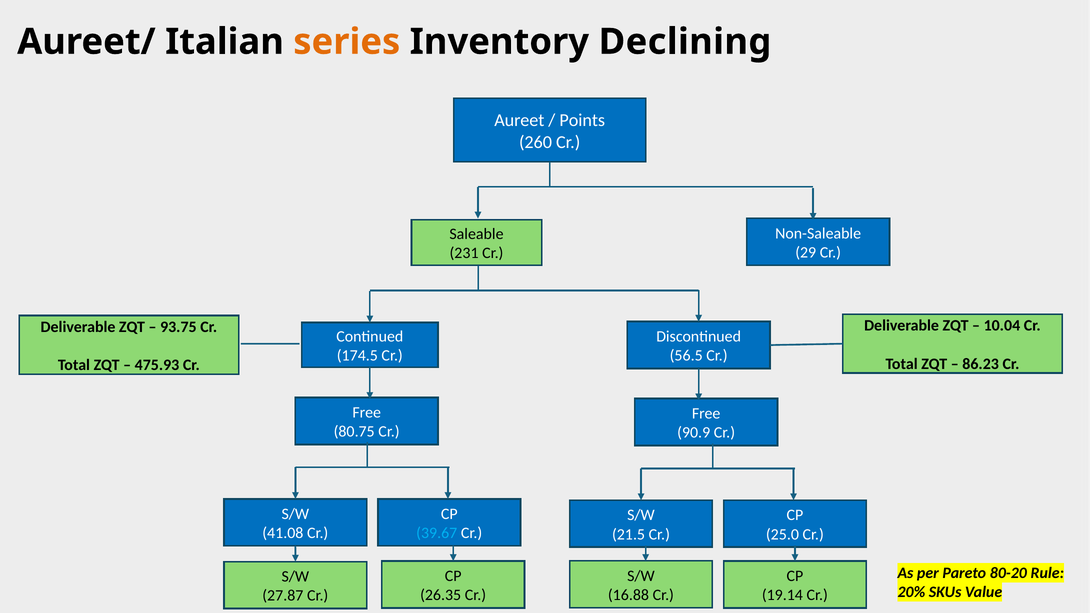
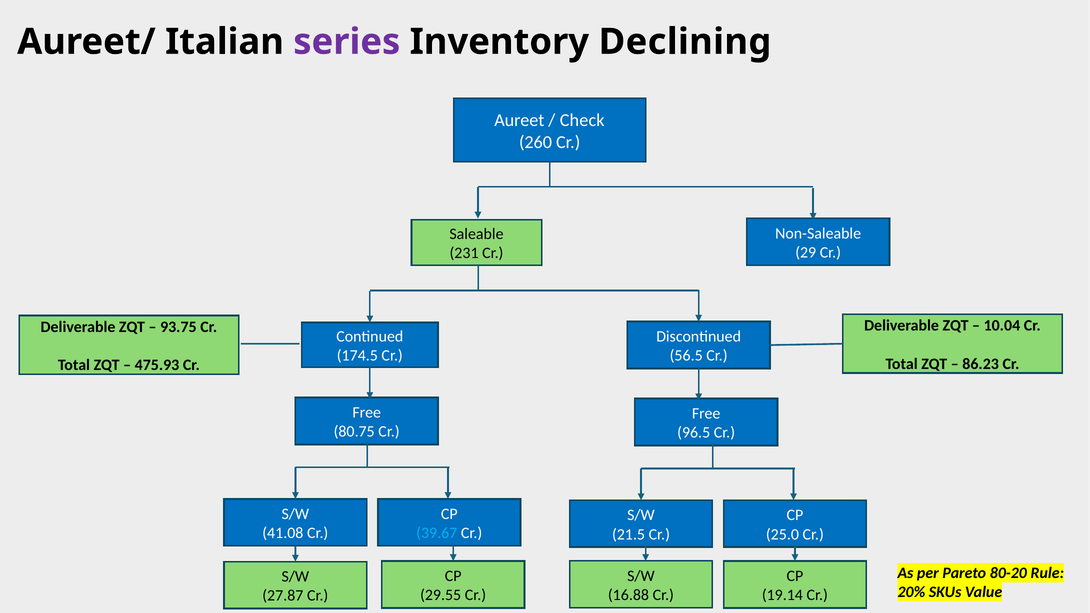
series colour: orange -> purple (347, 42)
Points: Points -> Check (582, 120)
90.9: 90.9 -> 96.5 (694, 433)
26.35: 26.35 -> 29.55 (441, 595)
